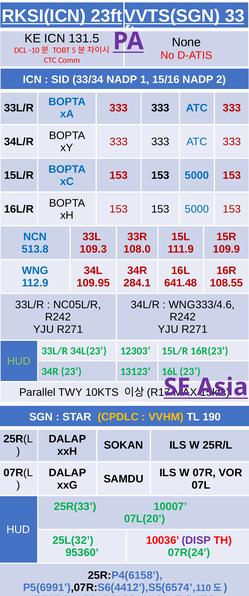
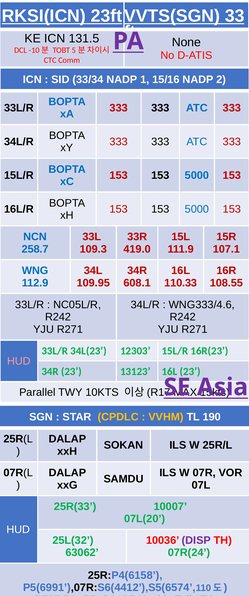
513.8: 513.8 -> 258.7 (35, 249)
108.0: 108.0 -> 419.0 (137, 249)
109.9: 109.9 -> 107.1 (226, 249)
284.1: 284.1 -> 608.1 (137, 283)
641.48: 641.48 -> 110.33 (181, 283)
HUD colour: light green -> pink (19, 361)
95360: 95360 -> 63062 (82, 552)
